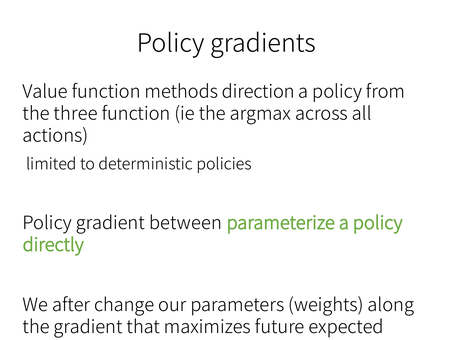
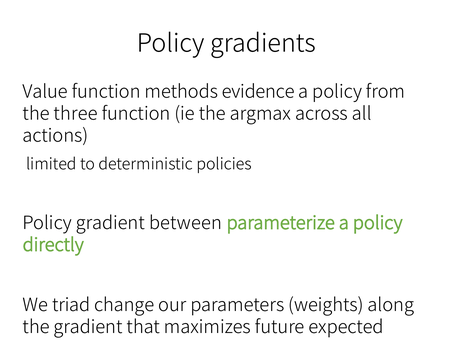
direction: direction -> evidence (258, 92)
after: after -> triad (71, 305)
